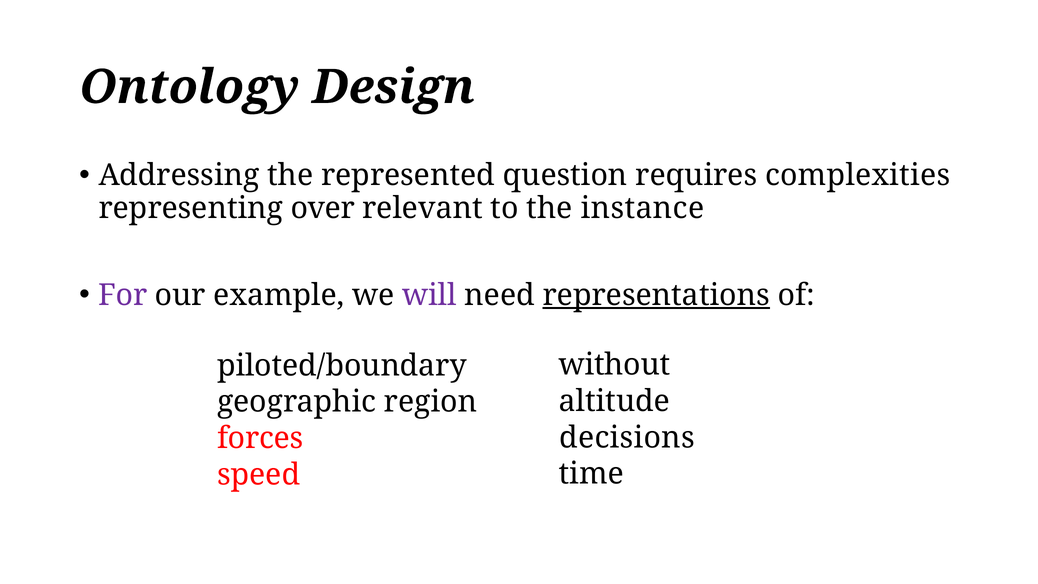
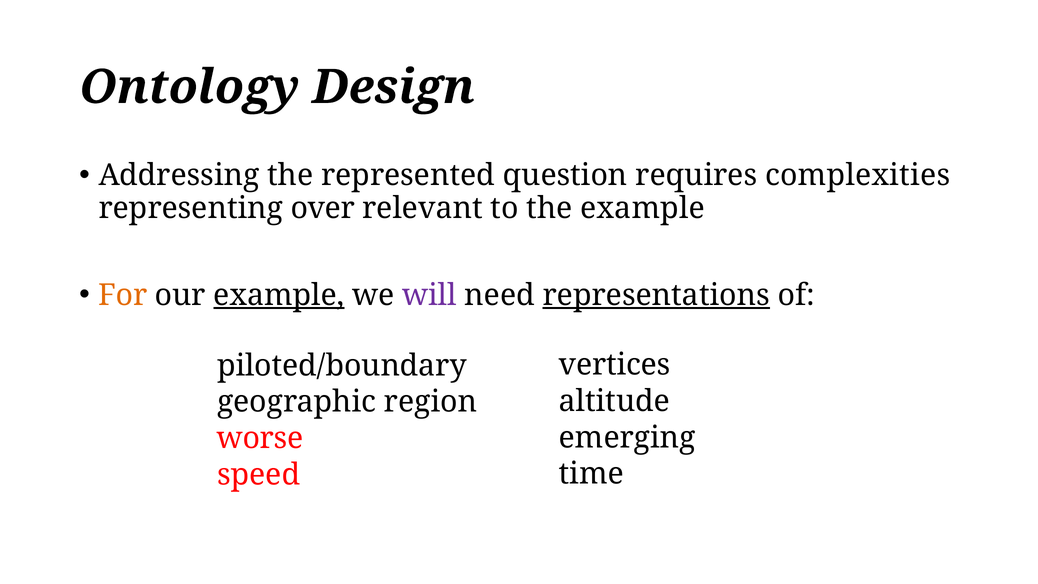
the instance: instance -> example (643, 208)
For colour: purple -> orange (123, 295)
example underline: none -> present (279, 295)
without: without -> vertices (615, 365)
decisions: decisions -> emerging (627, 437)
forces: forces -> worse (260, 438)
